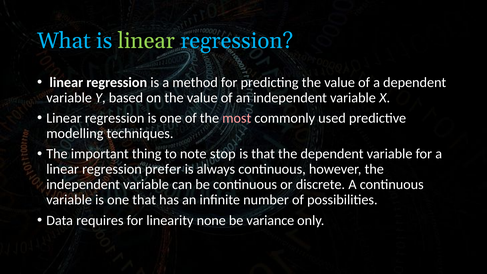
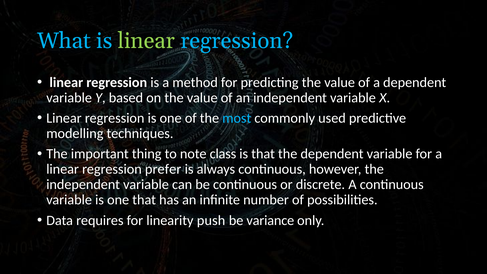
most colour: pink -> light blue (237, 118)
stop: stop -> class (223, 154)
none: none -> push (211, 220)
